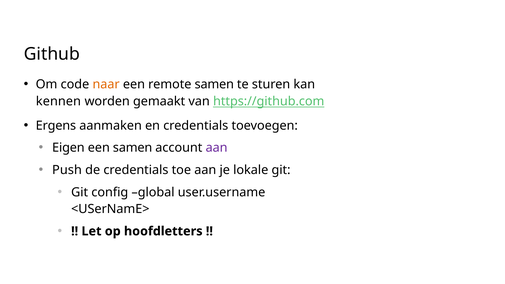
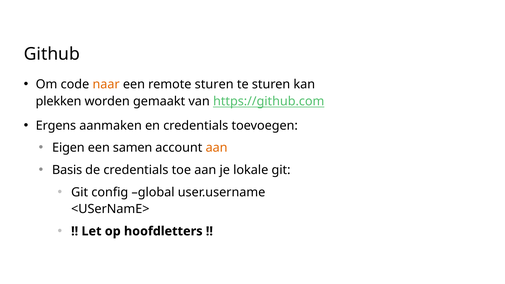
remote samen: samen -> sturen (214, 84)
kennen: kennen -> plekken (59, 101)
aan colour: purple -> orange (217, 148)
Push: Push -> Basis (67, 170)
